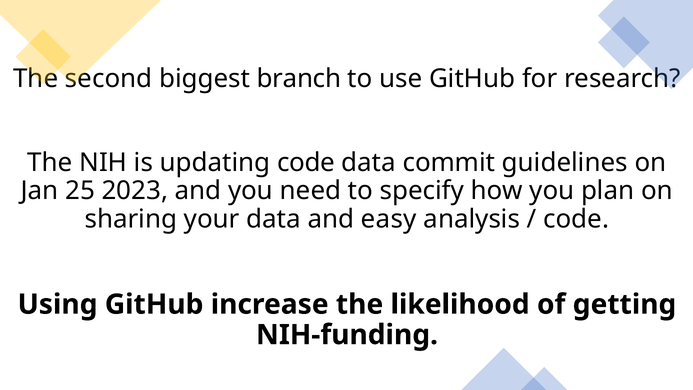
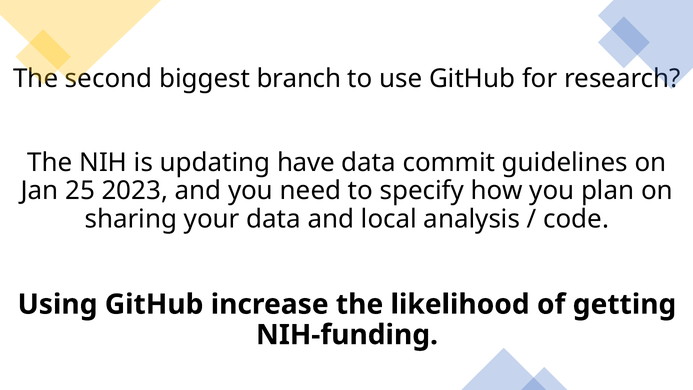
updating code: code -> have (306, 163)
easy: easy -> local (389, 219)
